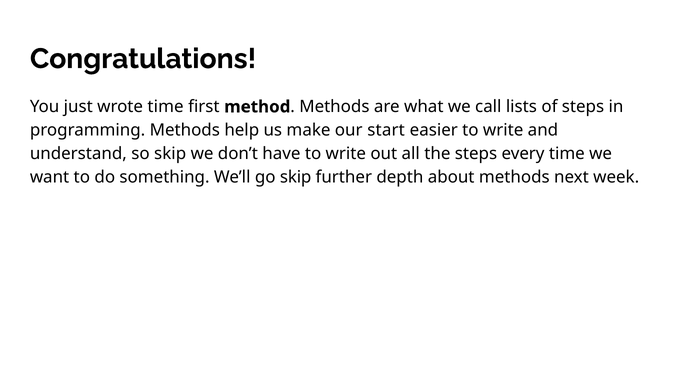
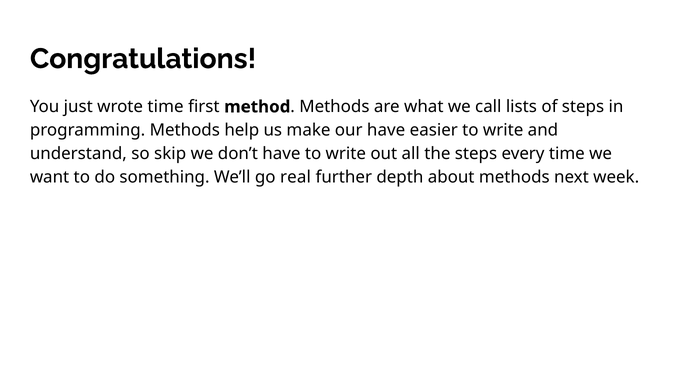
our start: start -> have (386, 130)
go skip: skip -> real (295, 177)
